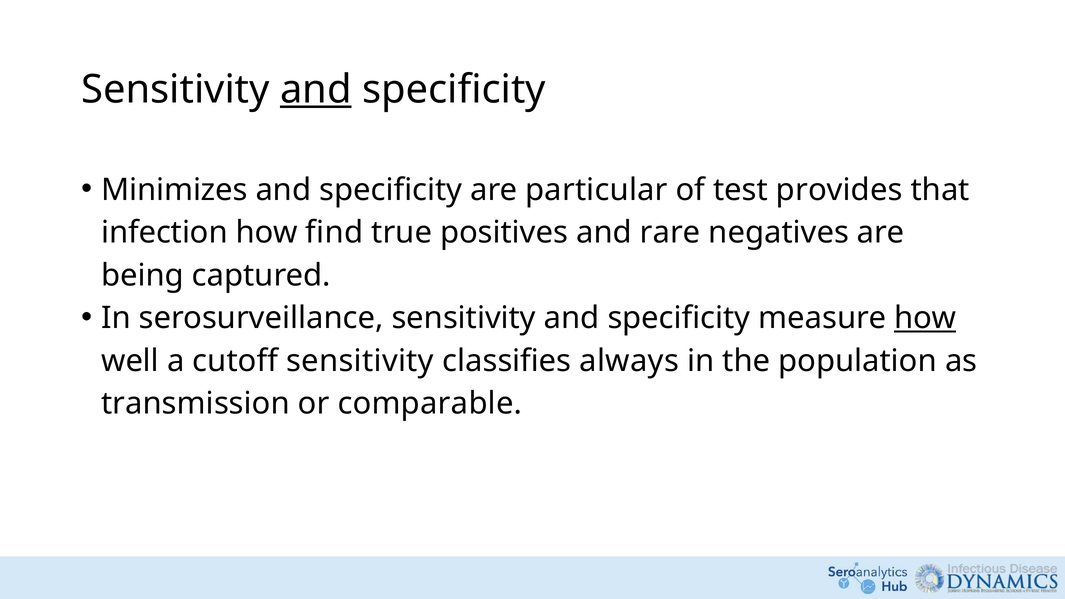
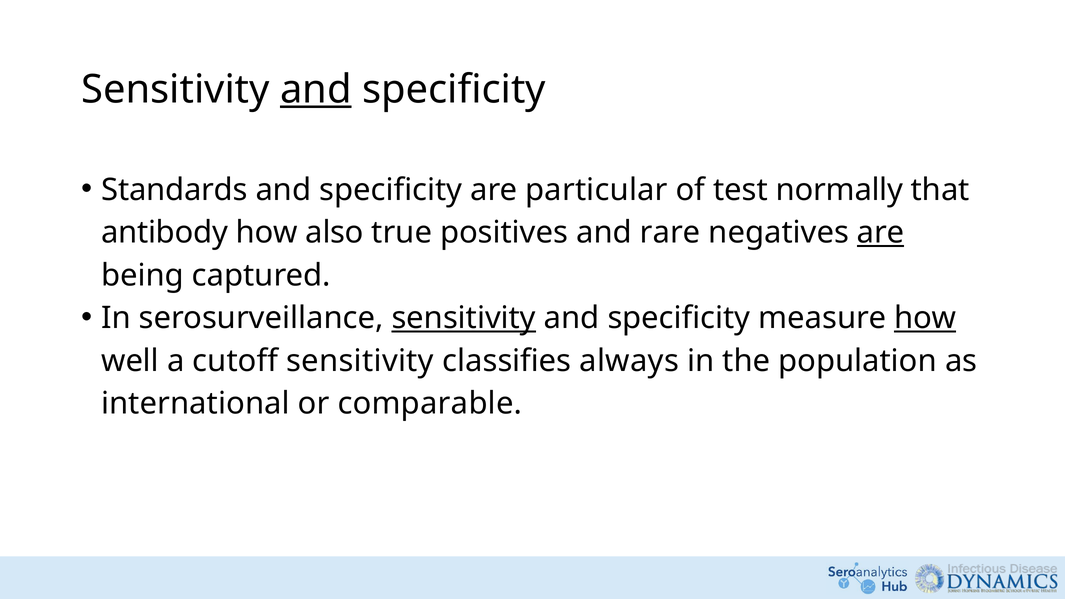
Minimizes: Minimizes -> Standards (174, 190)
provides: provides -> normally (839, 190)
infection: infection -> antibody (165, 233)
find: find -> also (335, 233)
are underline: none -> present (881, 233)
sensitivity underline: none -> present (464, 318)
transmission: transmission -> international (196, 404)
